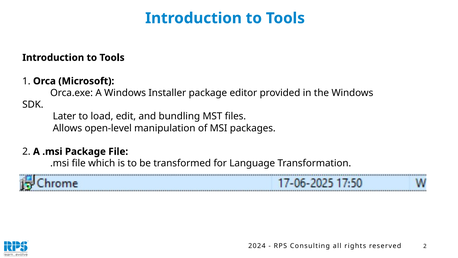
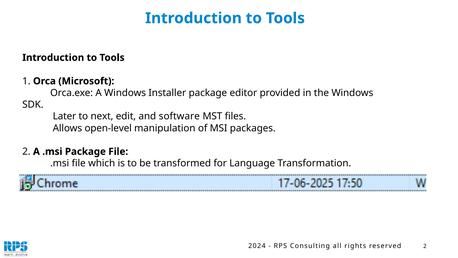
load: load -> next (102, 116)
bundling: bundling -> software (179, 116)
